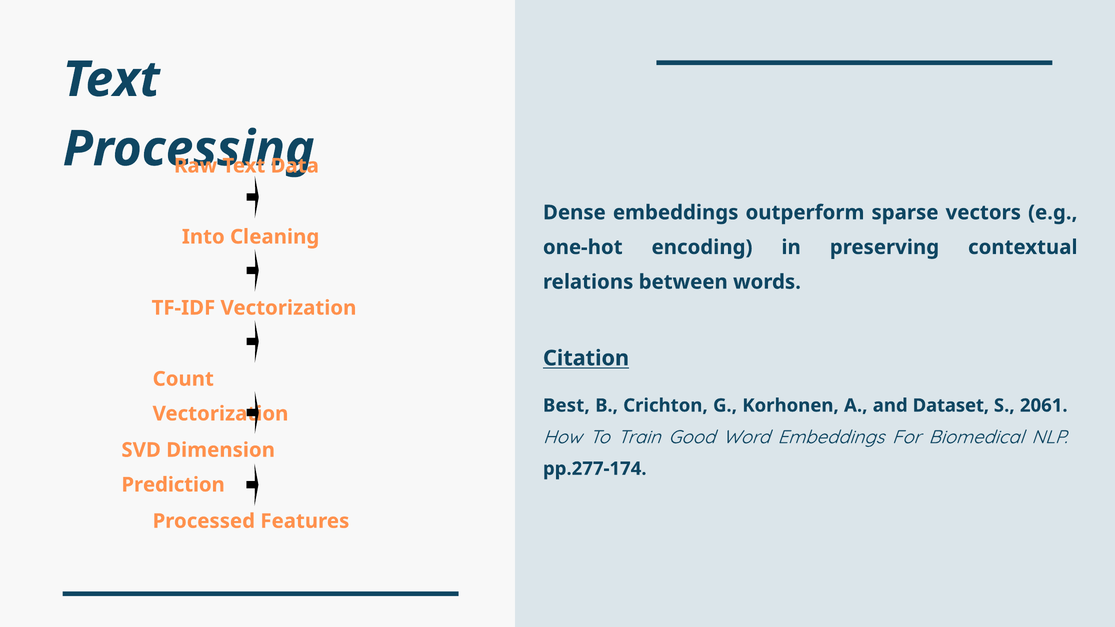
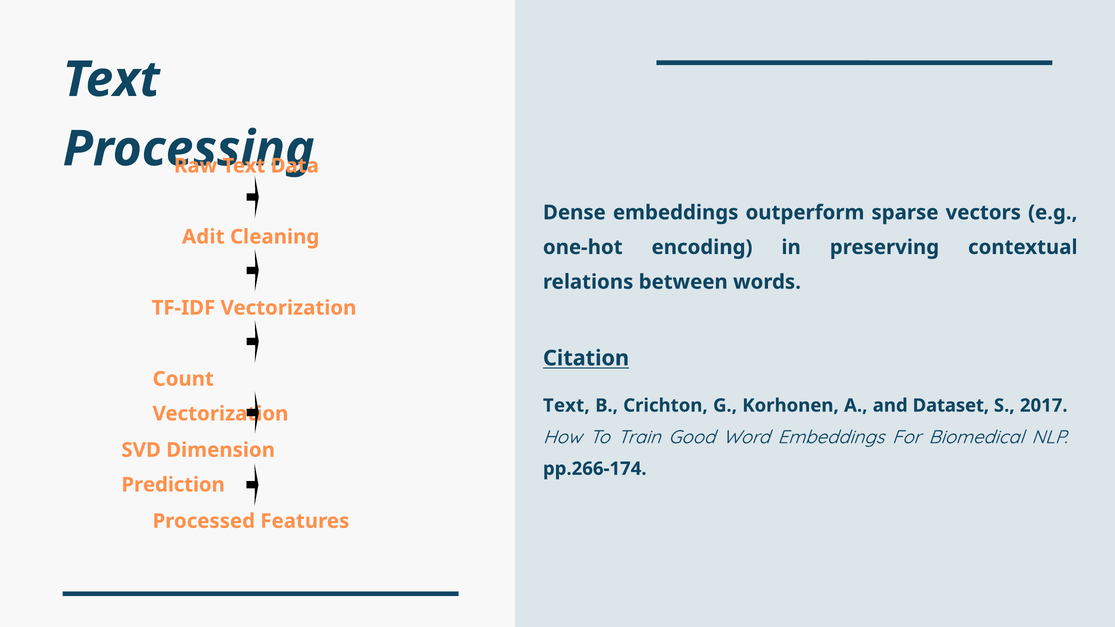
Into: Into -> Adit (203, 237)
Best: Best -> Text (566, 406)
2061: 2061 -> 2017 (1044, 406)
pp.277-174: pp.277-174 -> pp.266-174 (595, 469)
